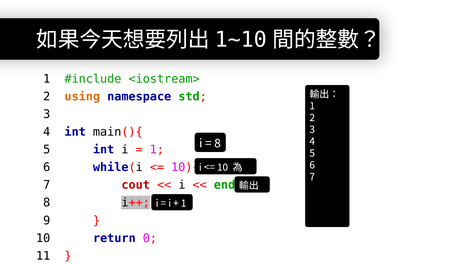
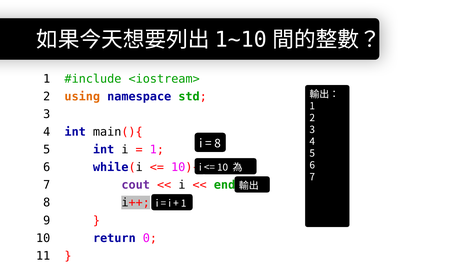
cout colour: red -> purple (136, 185)
